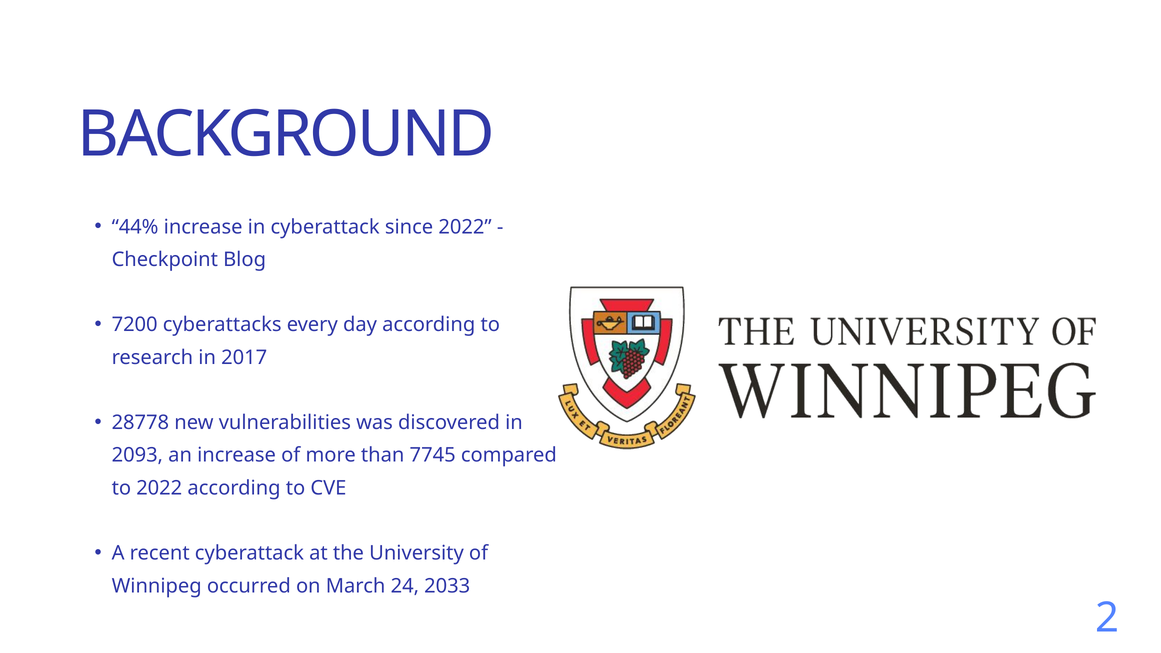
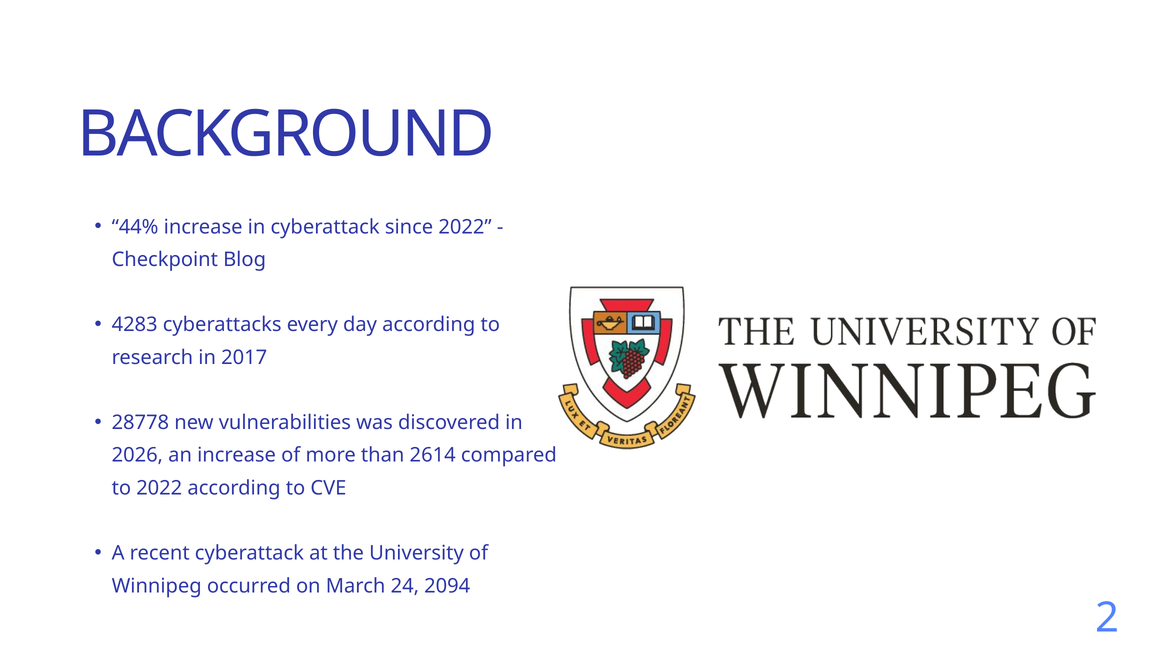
7200: 7200 -> 4283 (135, 325)
2093: 2093 -> 2026 (137, 455)
7745: 7745 -> 2614 (433, 455)
2033: 2033 -> 2094 (447, 586)
